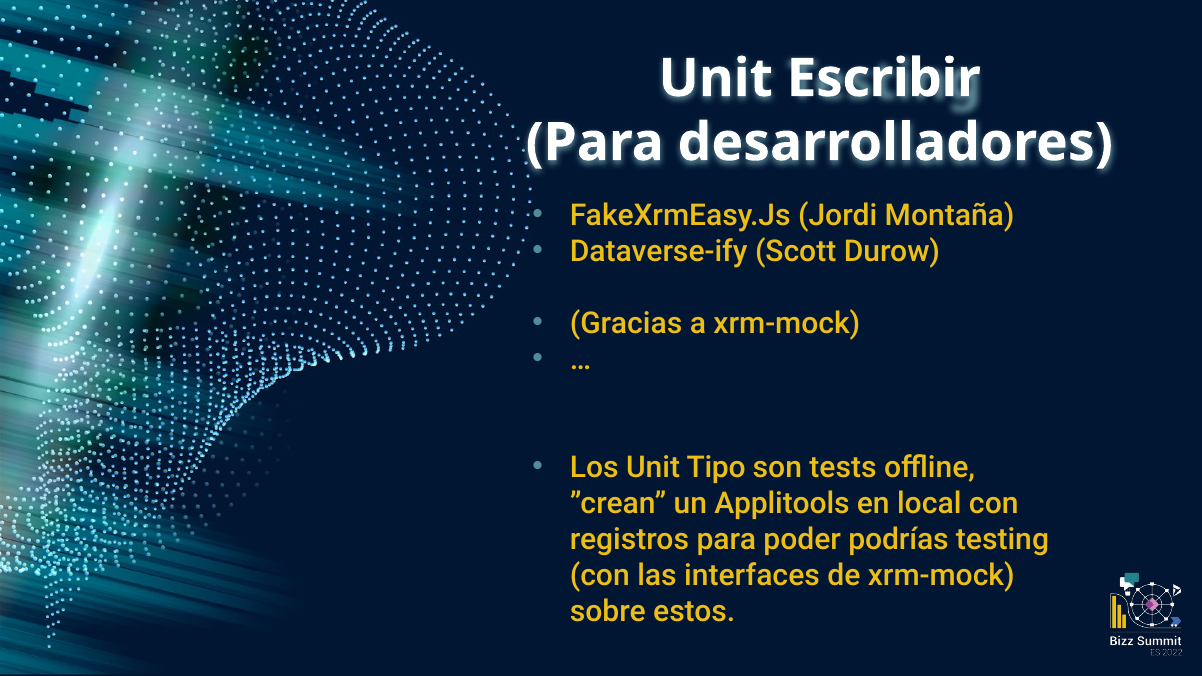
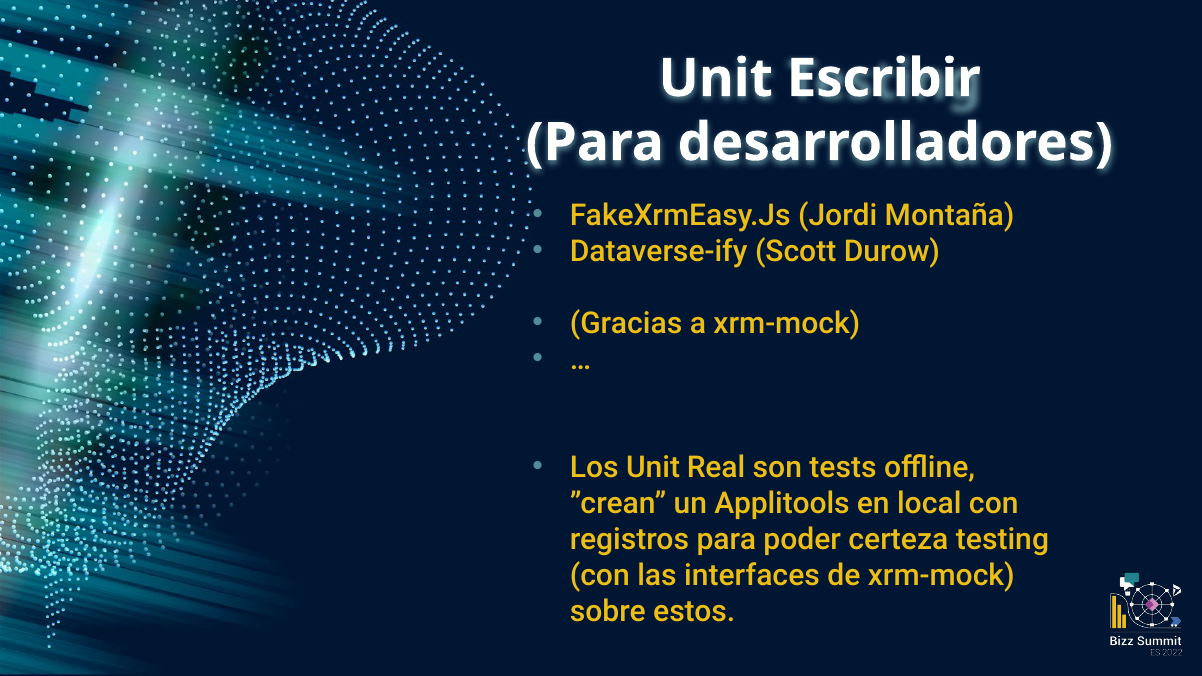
Tipo: Tipo -> Real (716, 468)
podrías: podrías -> certeza (898, 540)
